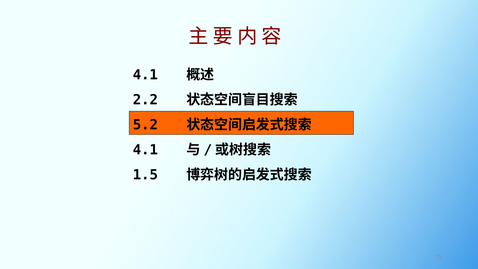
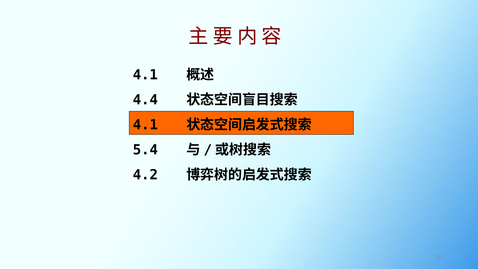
2.2: 2.2 -> 4.4 (145, 100)
5.2: 5.2 -> 4.1 (145, 125)
4.1: 4.1 -> 5.4 (145, 150)
1.5: 1.5 -> 4.2 (145, 175)
